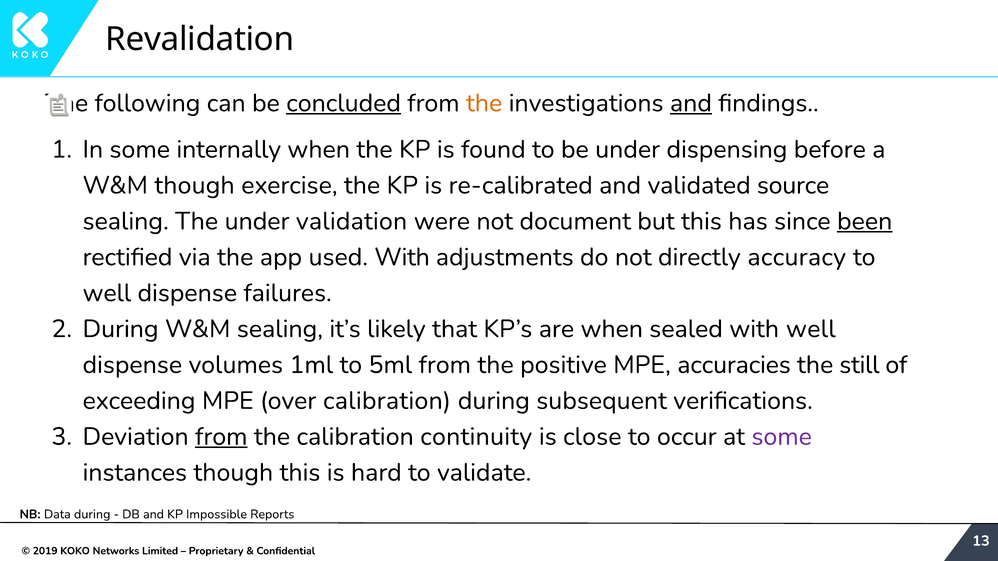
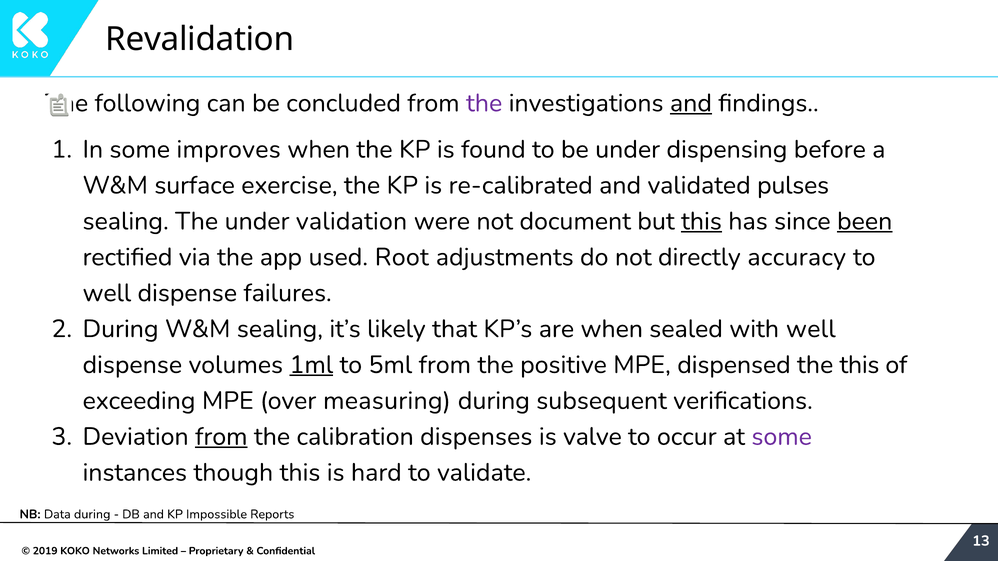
concluded underline: present -> none (344, 103)
the colour: orange -> purple (484, 103)
internally: internally -> improves (229, 149)
W&M though: though -> surface (195, 185)
source: source -> pulses (793, 185)
this underline: none -> present (701, 221)
used With: With -> Root (402, 257)
1ml underline: none -> present (311, 365)
accuracies: accuracies -> dispensed (734, 365)
the still: still -> this (859, 365)
over calibration: calibration -> measuring (387, 401)
continuity: continuity -> dispenses (476, 437)
close: close -> valve (592, 437)
